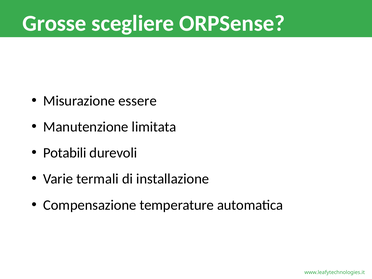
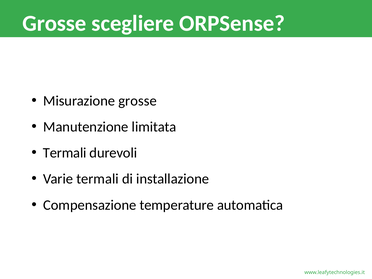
Misurazione essere: essere -> grosse (138, 101)
Potabili: Potabili -> Termali (65, 153)
